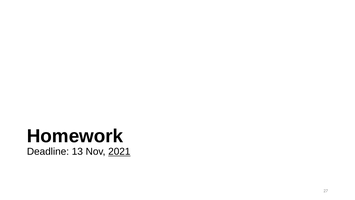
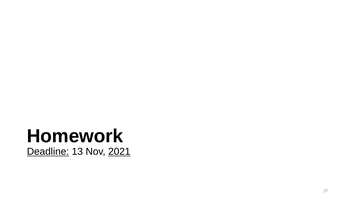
Deadline underline: none -> present (48, 151)
